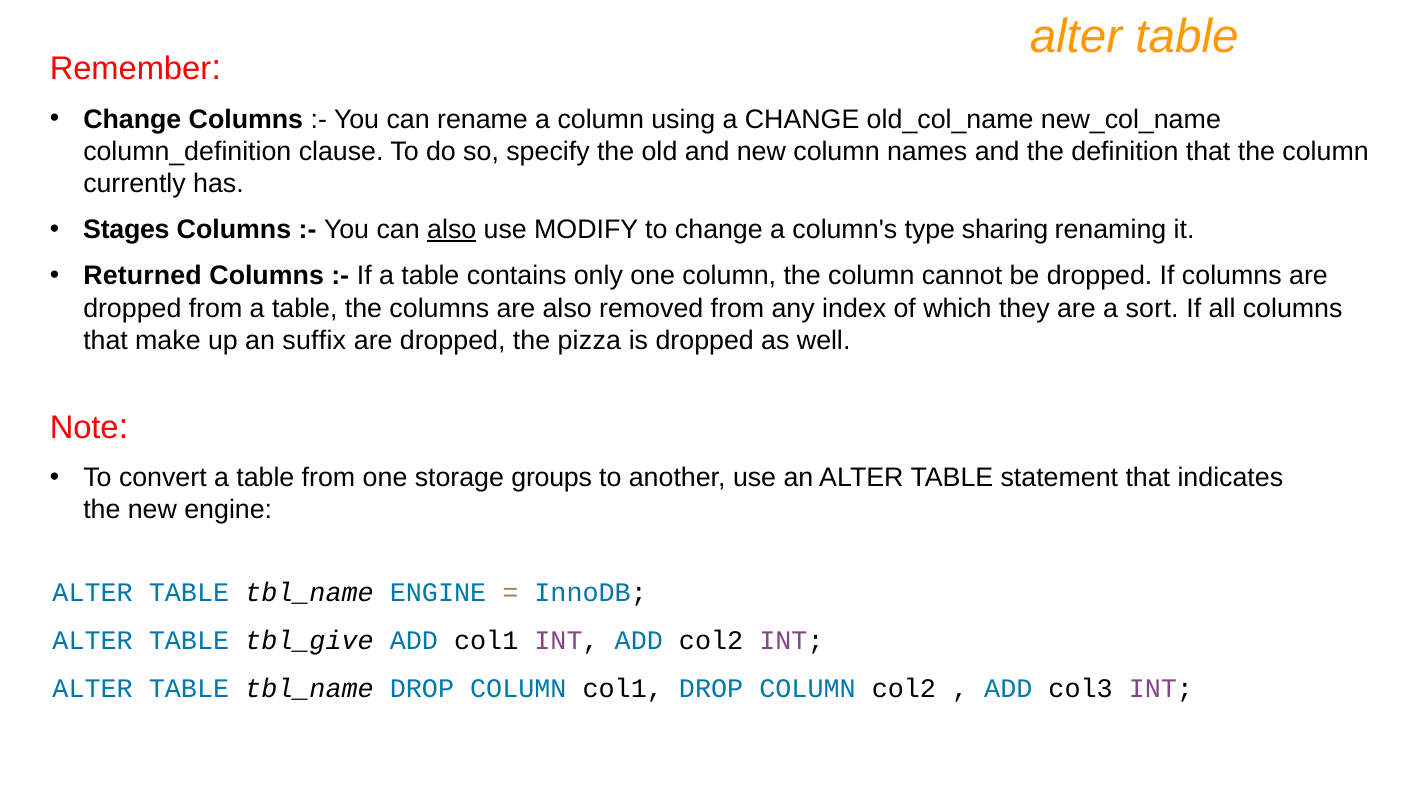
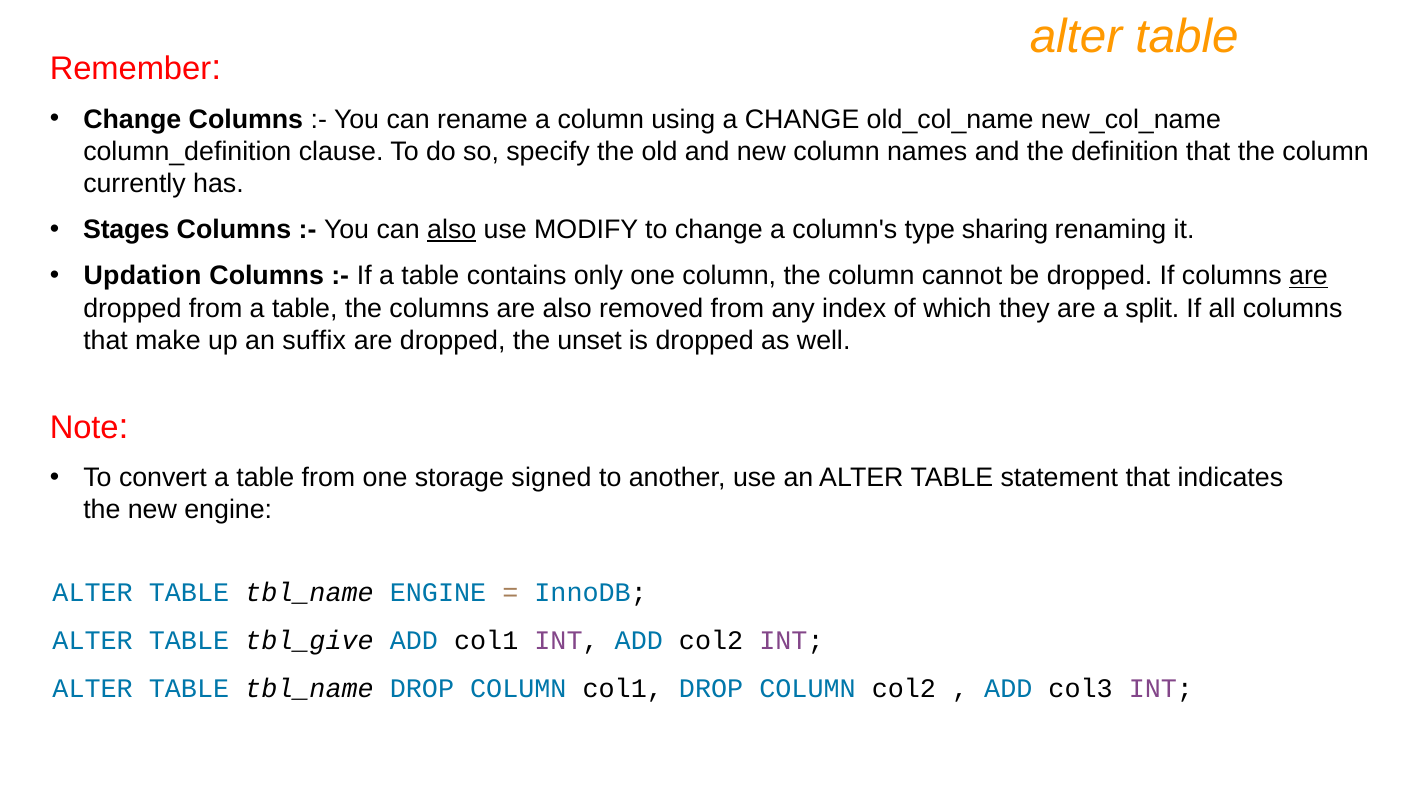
Returned: Returned -> Updation (142, 276)
are underline: none -> present (1308, 276)
sort: sort -> split (1152, 308)
pizza: pizza -> unset (590, 341)
groups: groups -> signed (551, 478)
